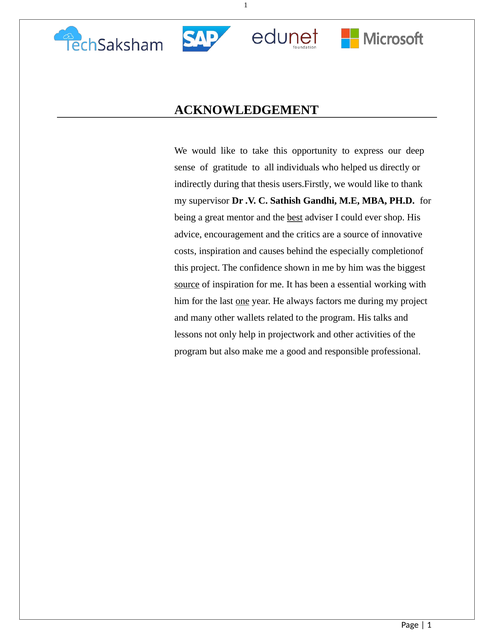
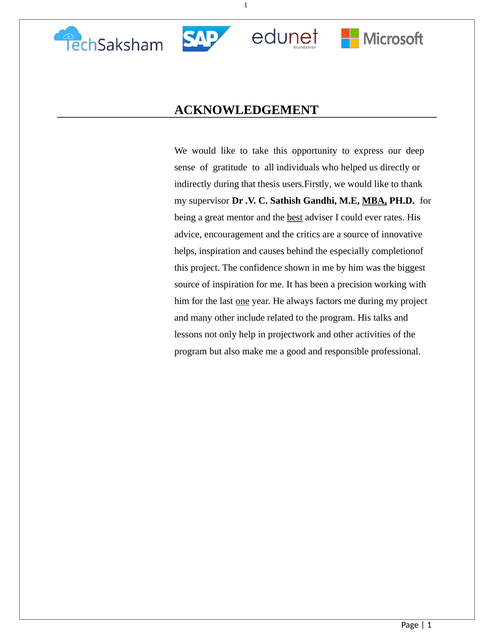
MBA underline: none -> present (375, 201)
shop: shop -> rates (394, 218)
costs: costs -> helps (186, 251)
source underline: present -> none (187, 284)
essential: essential -> precision (355, 284)
wallets: wallets -> include (251, 318)
